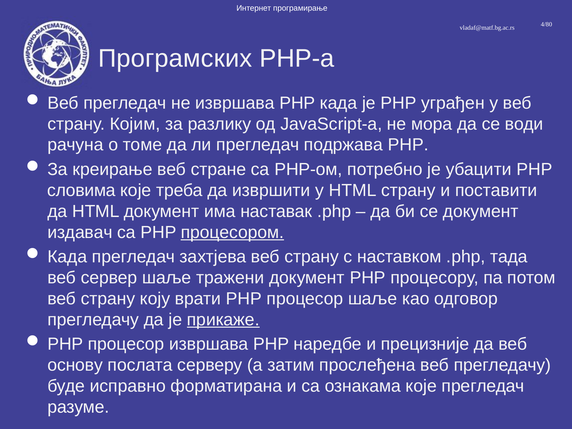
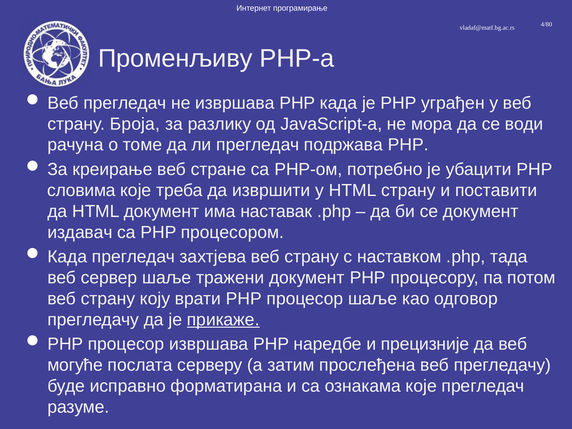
Програмских: Програмских -> Променљиву (175, 58)
Којим: Којим -> Броја (135, 124)
процесором underline: present -> none (232, 232)
основу: основу -> могуће (75, 365)
